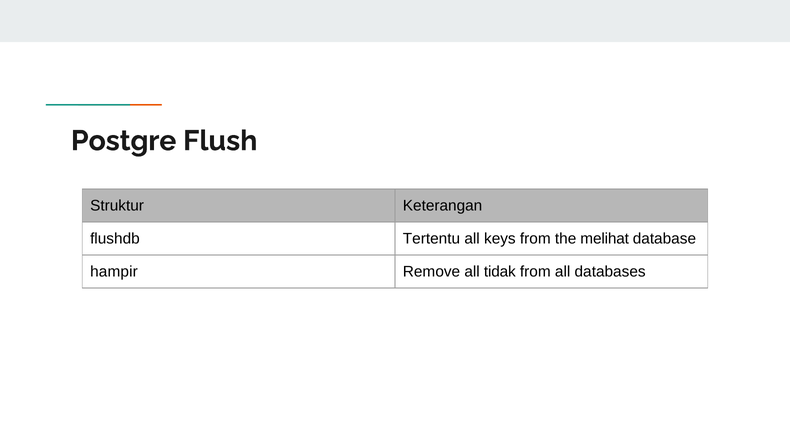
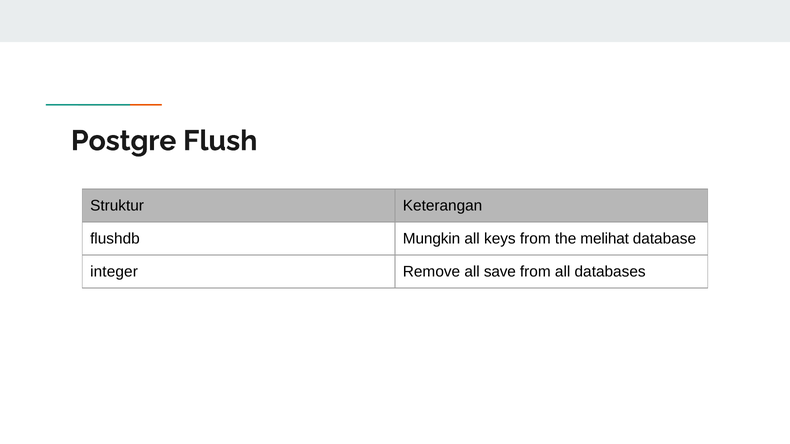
Tertentu: Tertentu -> Mungkin (432, 239)
hampir: hampir -> integer (114, 272)
tidak: tidak -> save (500, 272)
